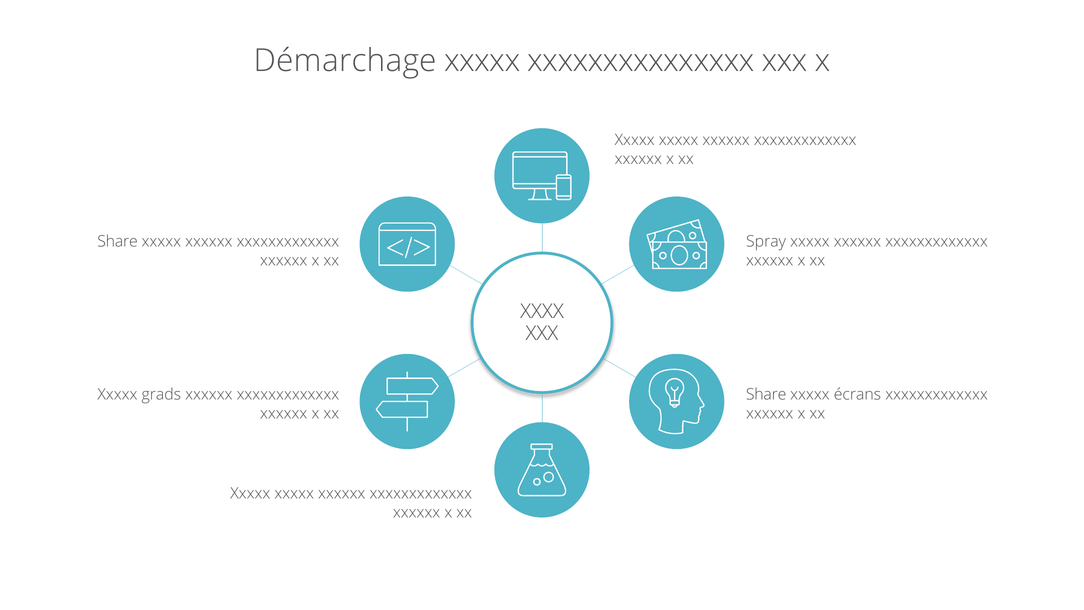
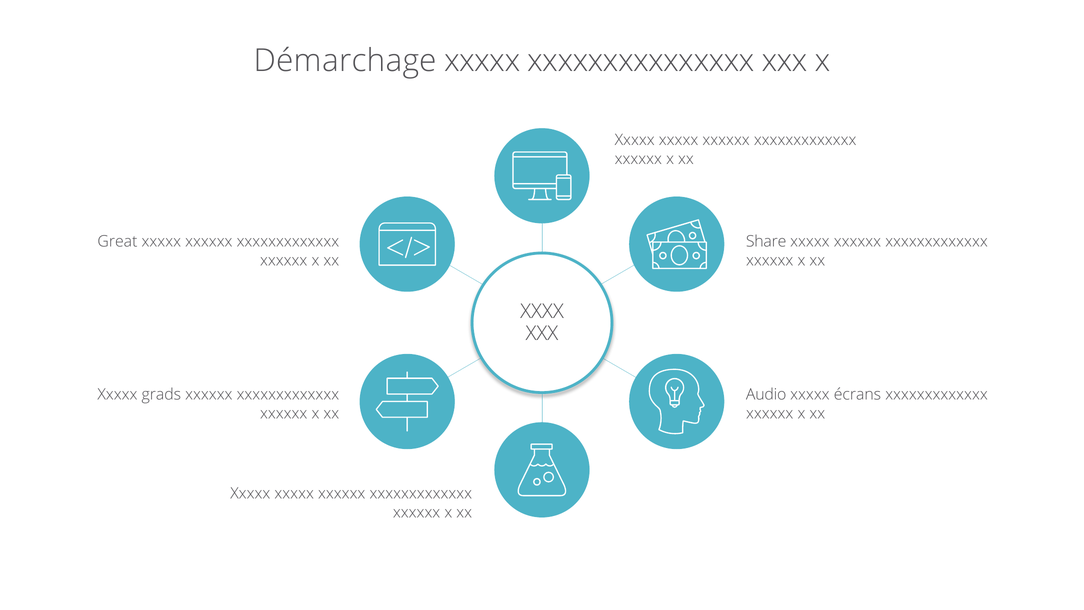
Share: Share -> Great (117, 242)
Spray: Spray -> Share (766, 242)
Share: Share -> Audio (766, 394)
